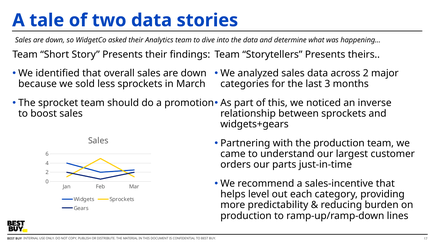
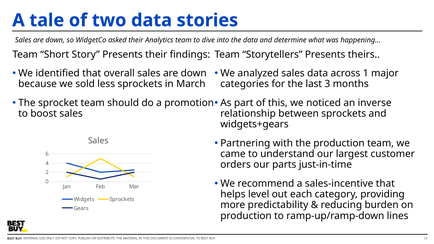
across 2: 2 -> 1 (366, 73)
